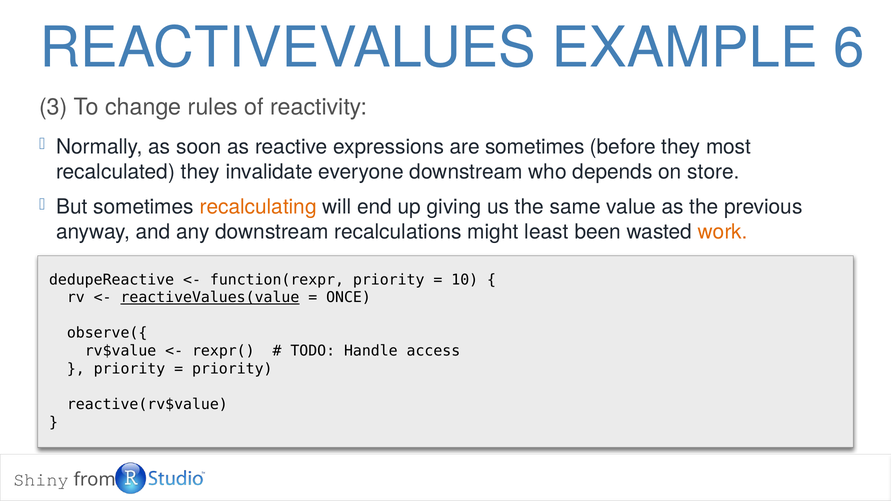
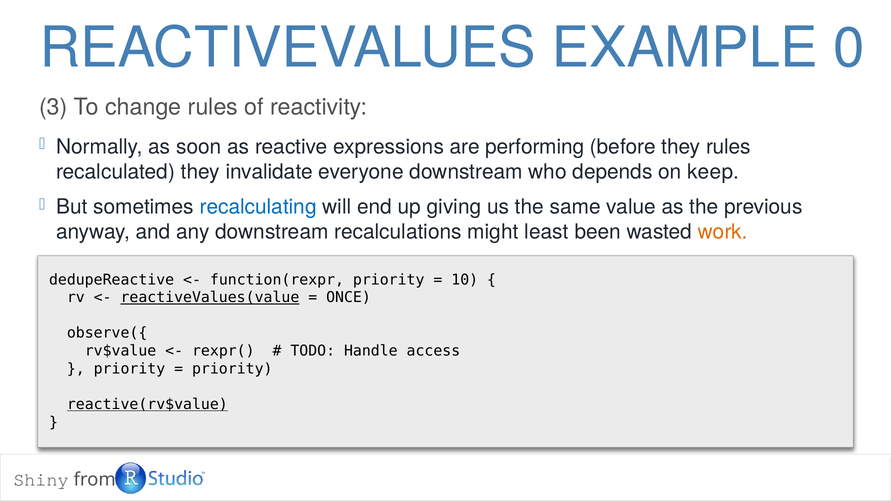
6: 6 -> 0 (849, 48)
are sometimes: sometimes -> performing (535, 147)
they most: most -> rules (728, 147)
store: store -> keep (713, 172)
recalculating colour: orange -> blue (258, 207)
reactive(rv$value underline: none -> present (147, 404)
